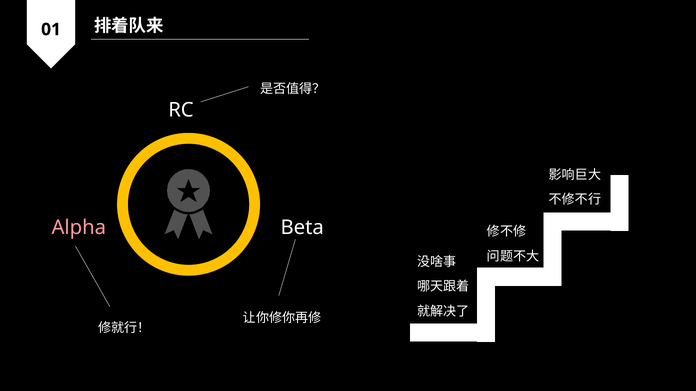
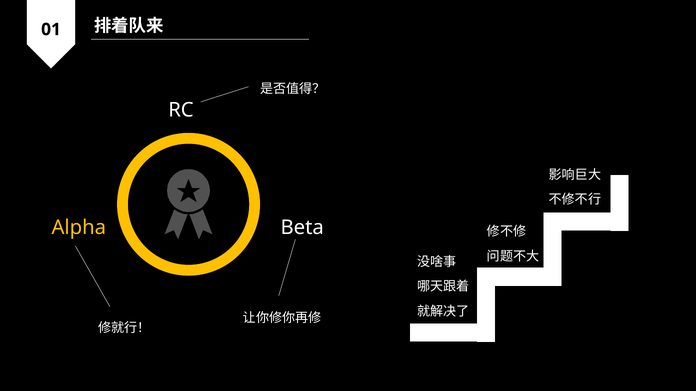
Alpha colour: pink -> yellow (79, 228)
